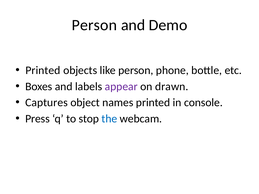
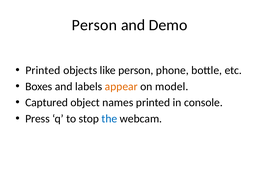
appear colour: purple -> orange (121, 87)
drawn: drawn -> model (172, 87)
Captures: Captures -> Captured (47, 103)
